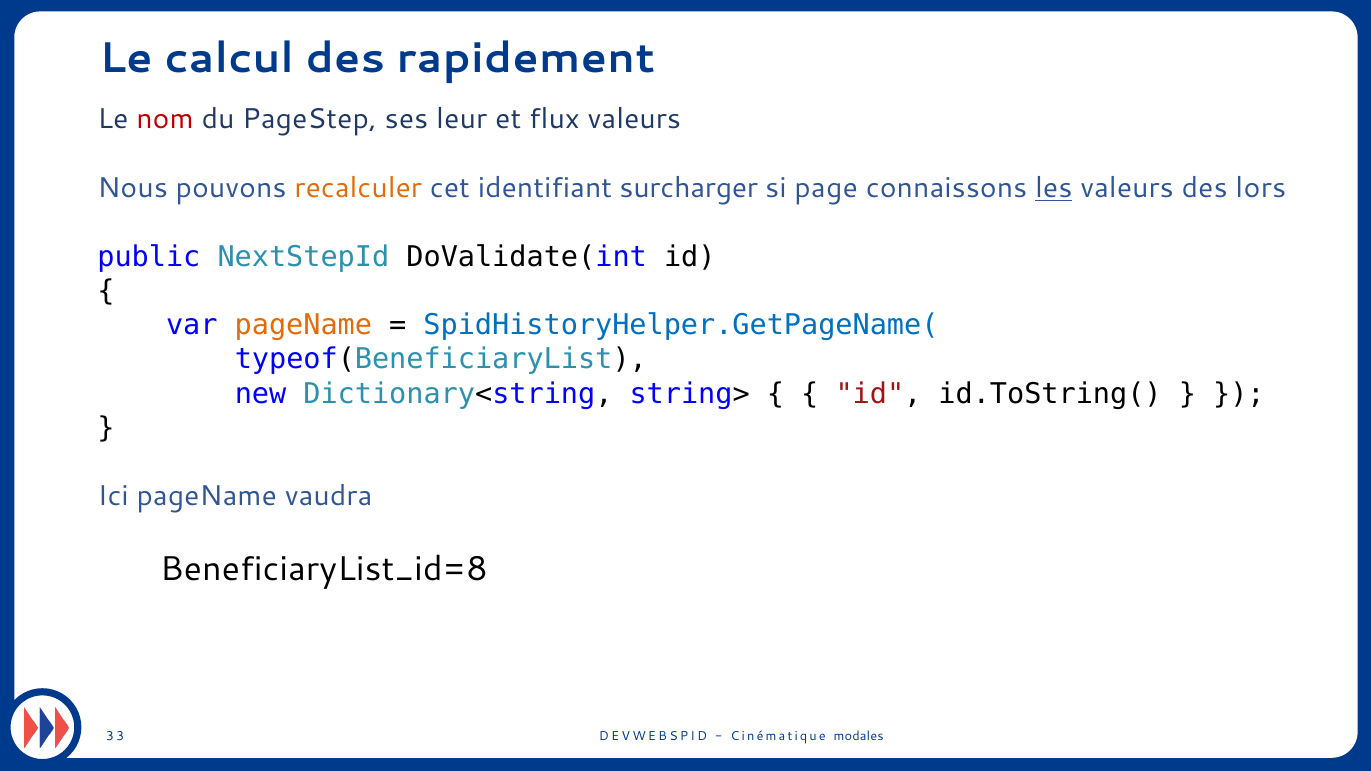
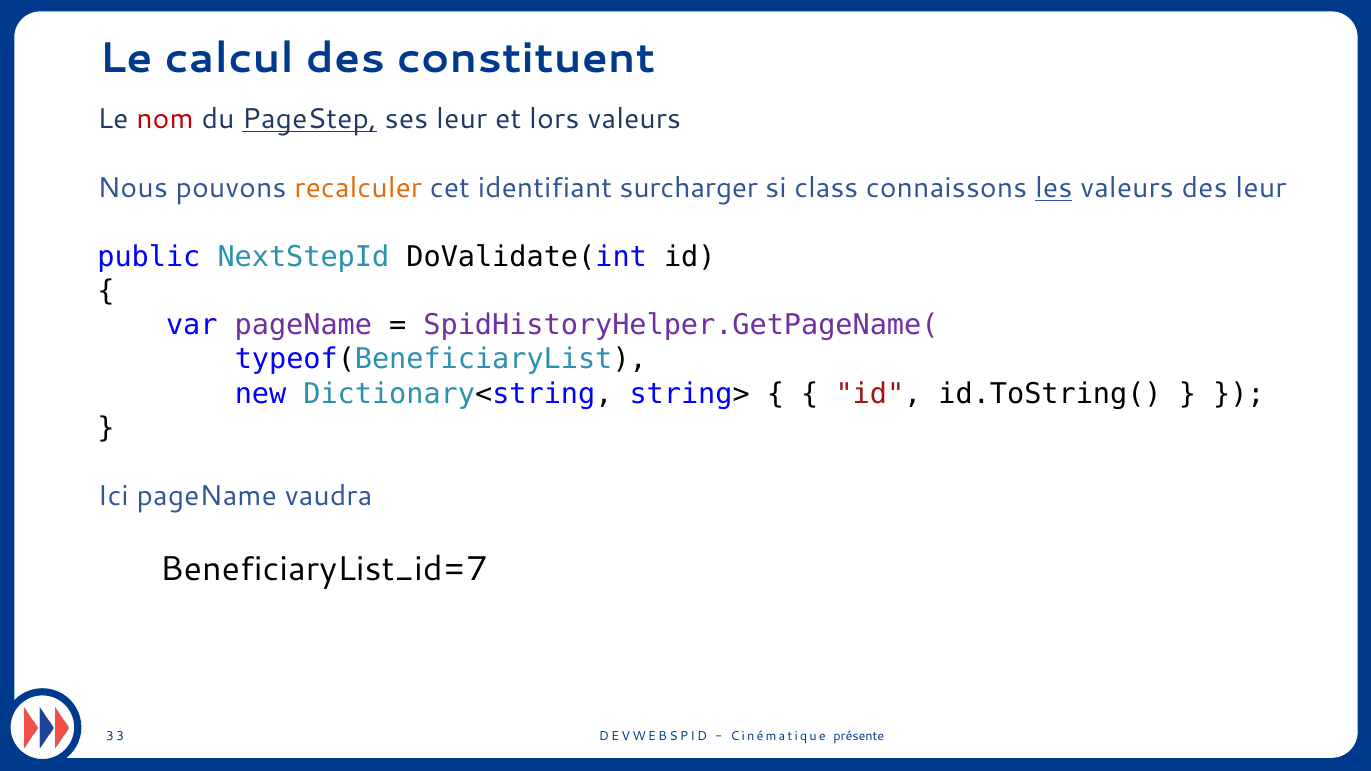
rapidement: rapidement -> constituent (526, 59)
PageStep underline: none -> present (310, 119)
flux: flux -> lors (554, 119)
page: page -> class (826, 188)
des lors: lors -> leur (1261, 188)
pageName colour: orange -> purple (303, 325)
SpidHistoryHelper.GetPageName( colour: blue -> purple (681, 325)
BeneficiaryList_id=8: BeneficiaryList_id=8 -> BeneficiaryList_id=7 (324, 569)
modales: modales -> présente (859, 737)
